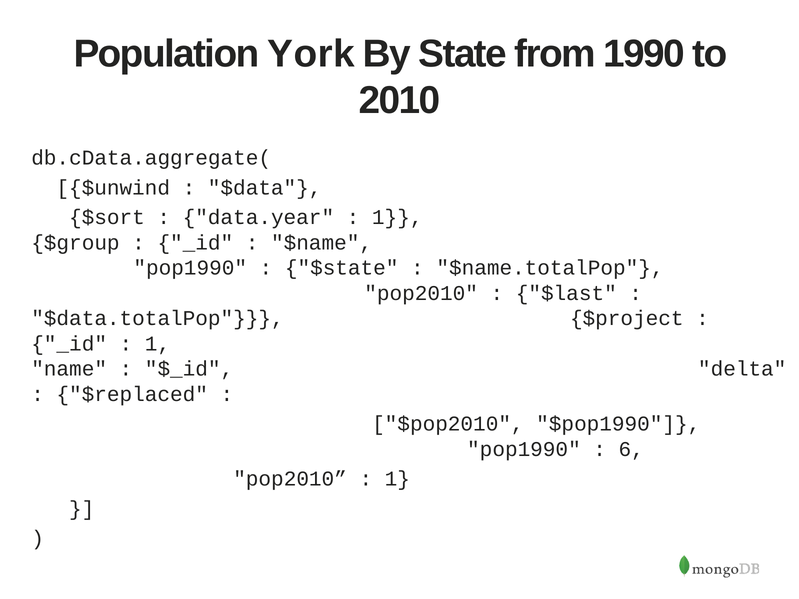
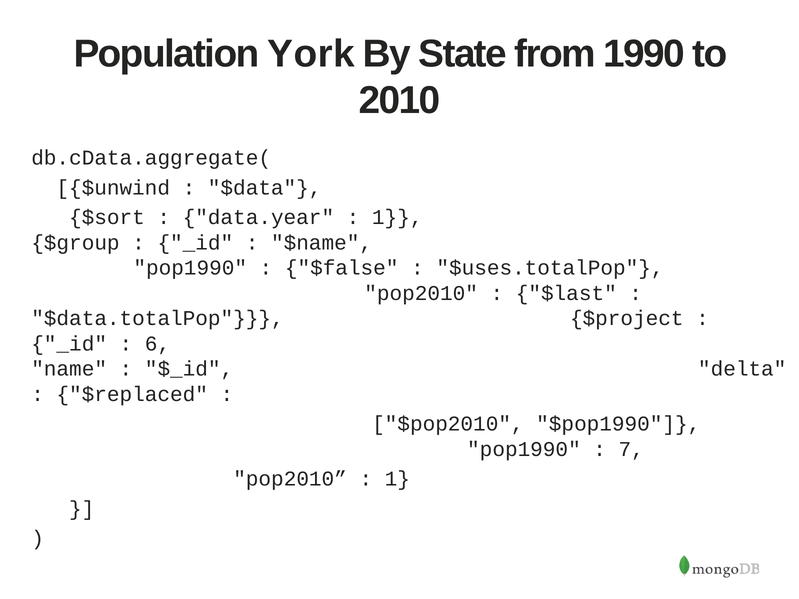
$state: $state -> $false (342, 268)
$name.totalPop: $name.totalPop -> $uses.totalPop (550, 268)
1: 1 -> 6 (158, 344)
6: 6 -> 7 (631, 449)
